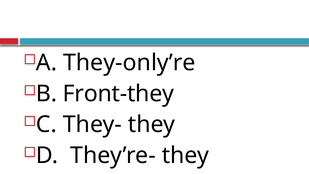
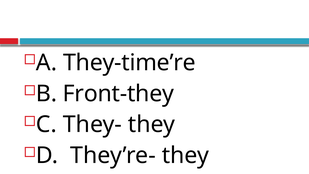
They-only’re: They-only’re -> They-time’re (129, 63)
